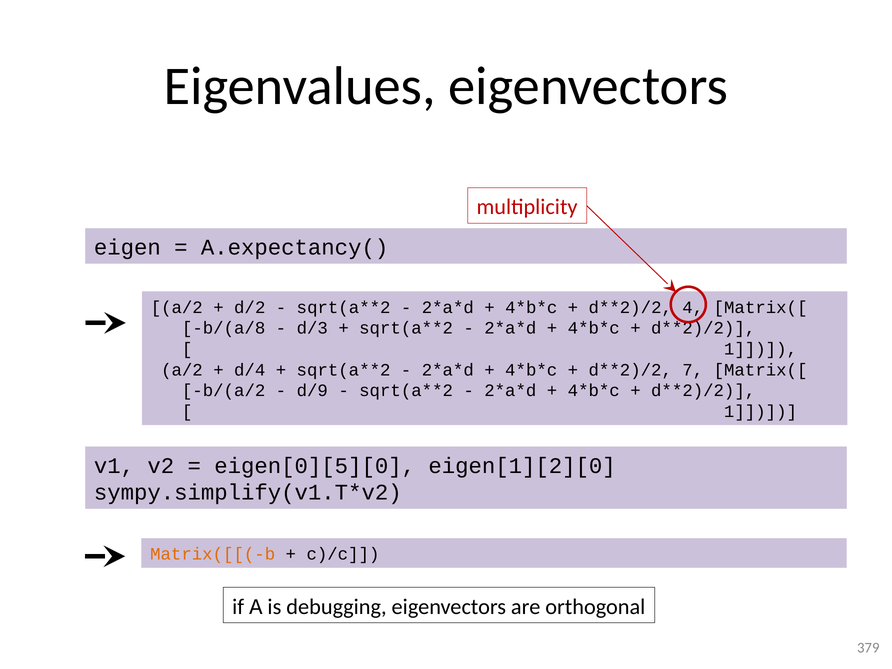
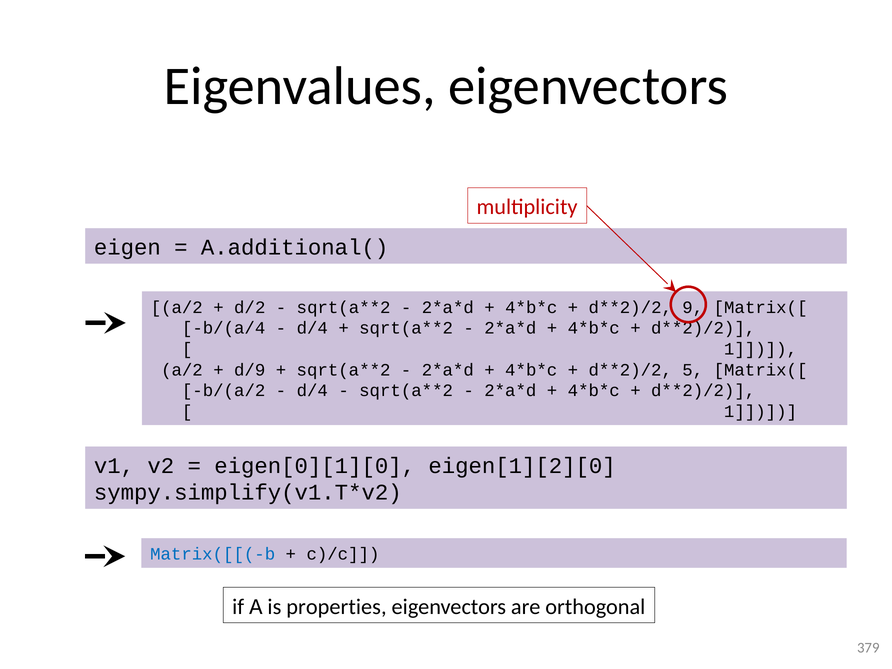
A.expectancy(: A.expectancy( -> A.additional( (295, 248)
4: 4 -> 9 (693, 307)
b/(a/8: b/(a/8 -> b/(a/4 (224, 328)
d/3: d/3 -> d/4 (312, 328)
d/4: d/4 -> d/9 (250, 370)
7: 7 -> 5 (693, 370)
d/9: d/9 -> d/4 (312, 391)
eigen[0][5][0: eigen[0][5][0 -> eigen[0][1][0 (315, 466)
Matrix([[(-b colour: orange -> blue (213, 554)
debugging: debugging -> properties (336, 607)
